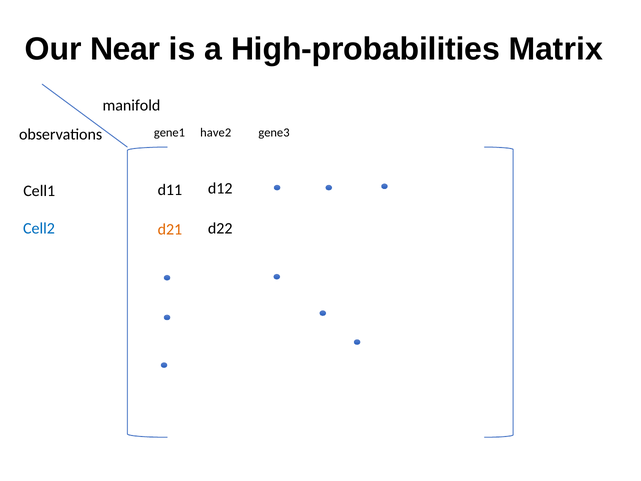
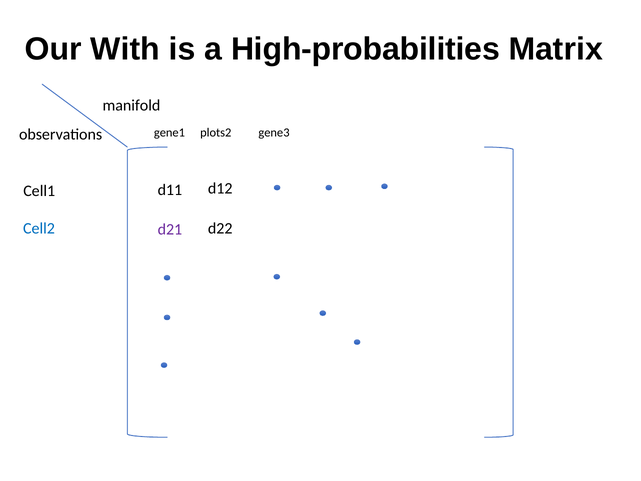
Near: Near -> With (125, 49)
have2: have2 -> plots2 (216, 132)
d21 colour: orange -> purple (170, 230)
